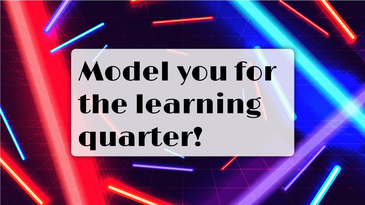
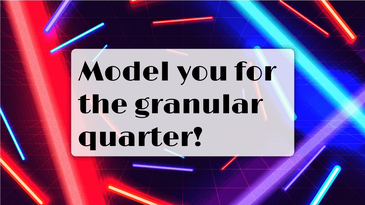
learning: learning -> granular (198, 105)
